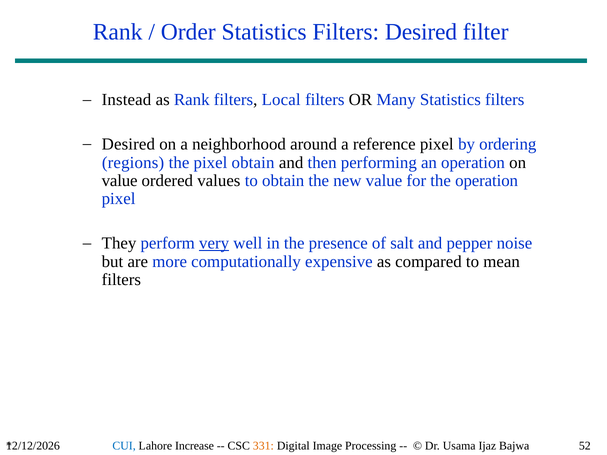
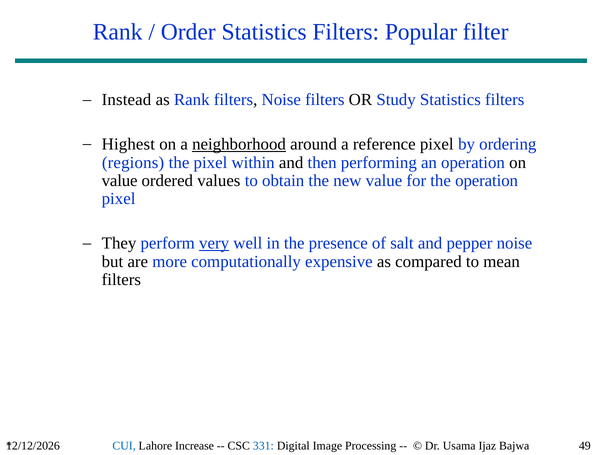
Filters Desired: Desired -> Popular (421, 32)
filters Local: Local -> Noise (281, 100)
Many: Many -> Study (396, 100)
Desired: Desired -> Highest (128, 144)
neighborhood underline: none -> present (239, 144)
pixel obtain: obtain -> within (253, 163)
331 colour: orange -> blue (263, 446)
52: 52 -> 49 (585, 446)
